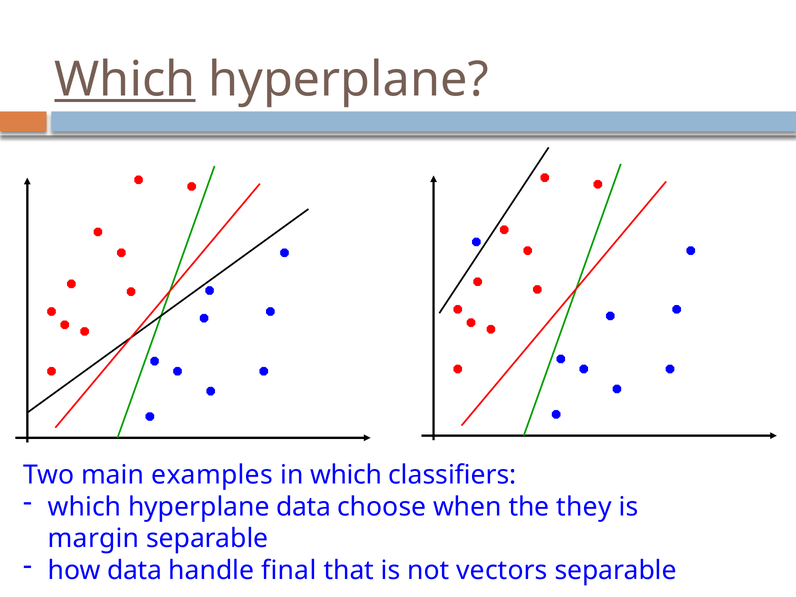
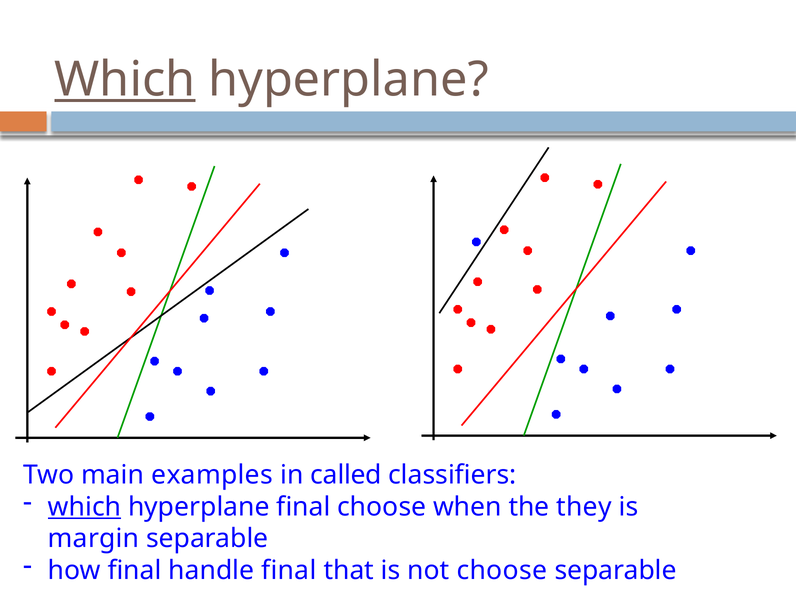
in which: which -> called (346, 475)
which underline: none -> present (85, 507)
hyperplane data: data -> final (303, 507)
how data: data -> final (135, 570)
not vectors: vectors -> choose (502, 570)
